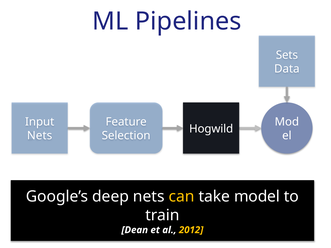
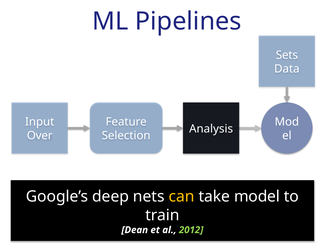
Hogwild: Hogwild -> Analysis (211, 129)
Nets: Nets -> Over (40, 136)
2012 colour: yellow -> light green (191, 230)
